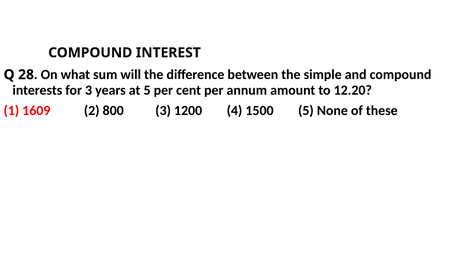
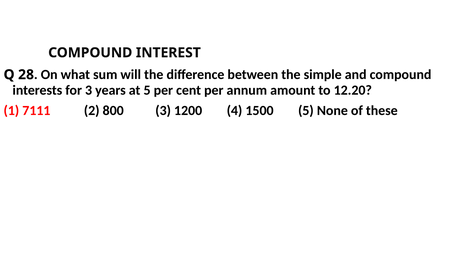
1609: 1609 -> 7111 (36, 110)
